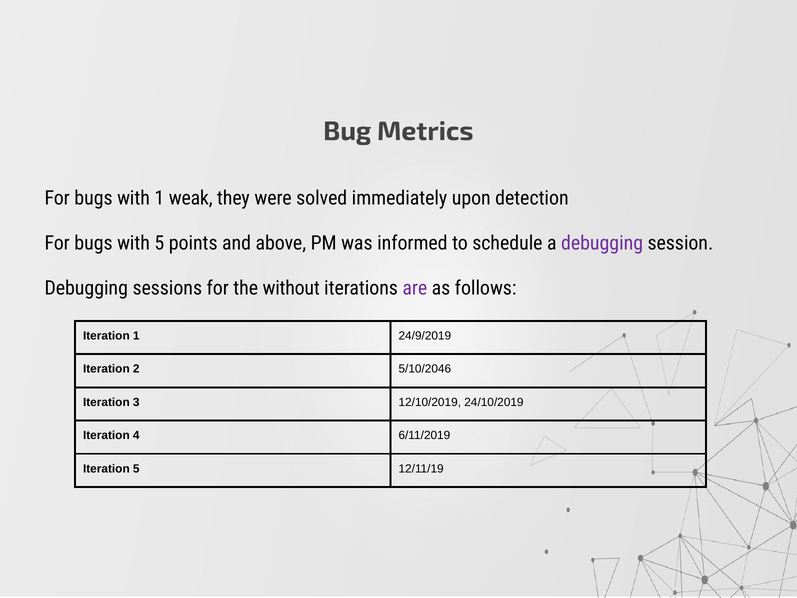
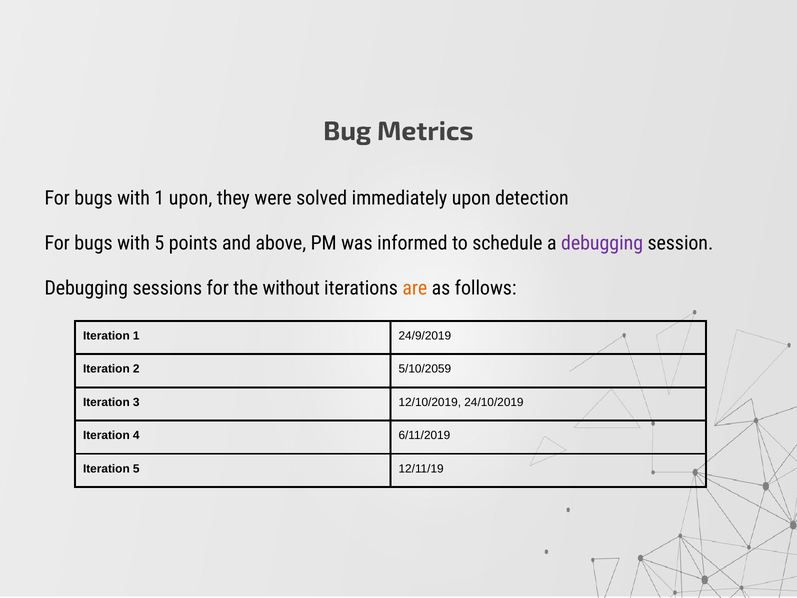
1 weak: weak -> upon (191, 198)
are colour: purple -> orange (415, 288)
5/10/2046: 5/10/2046 -> 5/10/2059 (425, 369)
